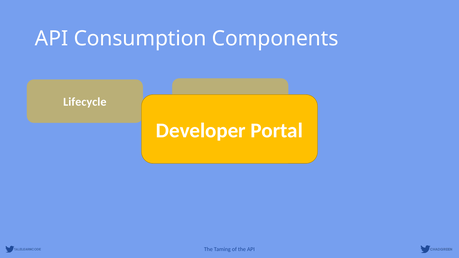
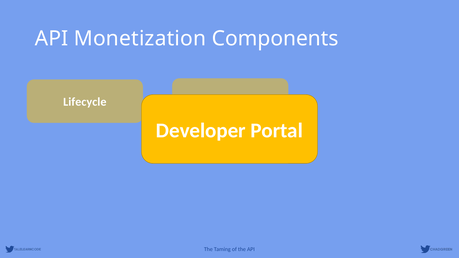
Consumption: Consumption -> Monetization (140, 39)
